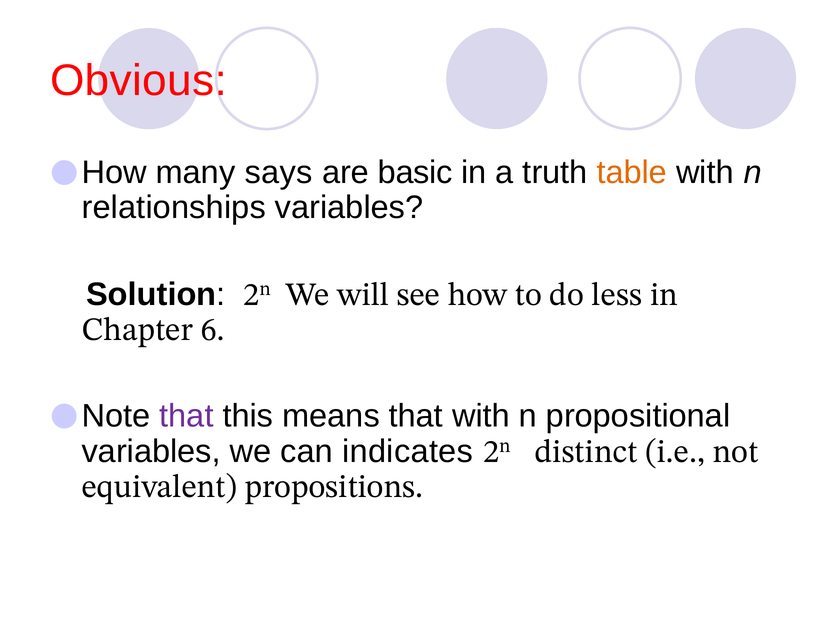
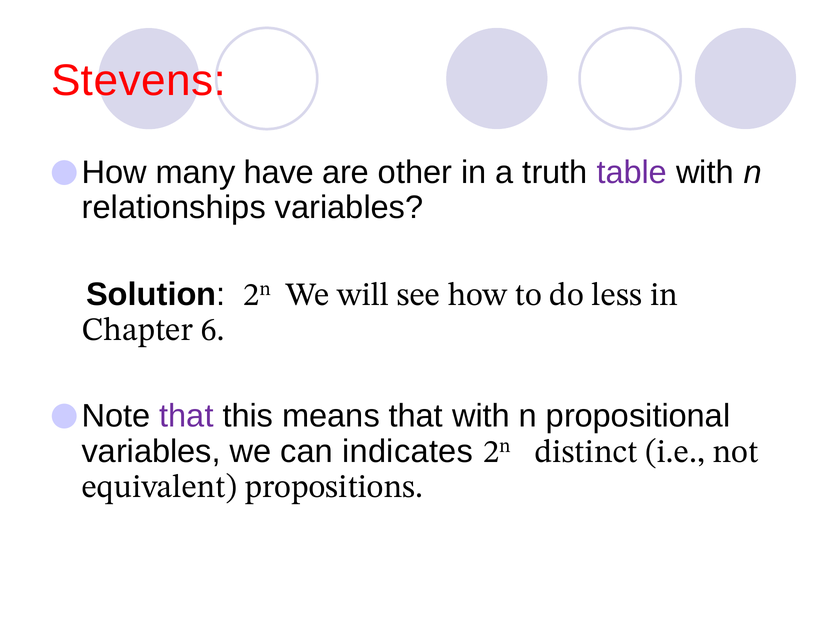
Obvious: Obvious -> Stevens (139, 81)
says: says -> have (279, 173)
basic: basic -> other (415, 173)
table colour: orange -> purple (632, 173)
